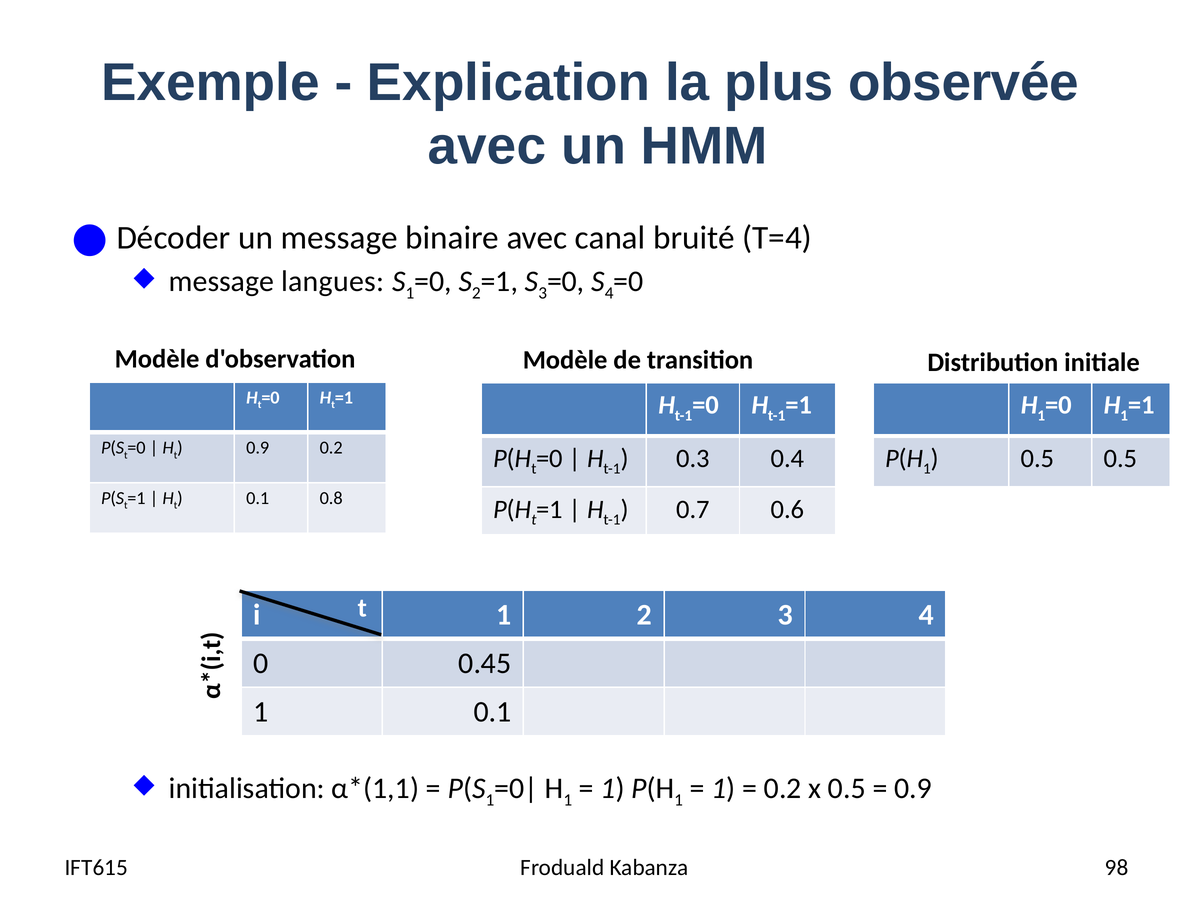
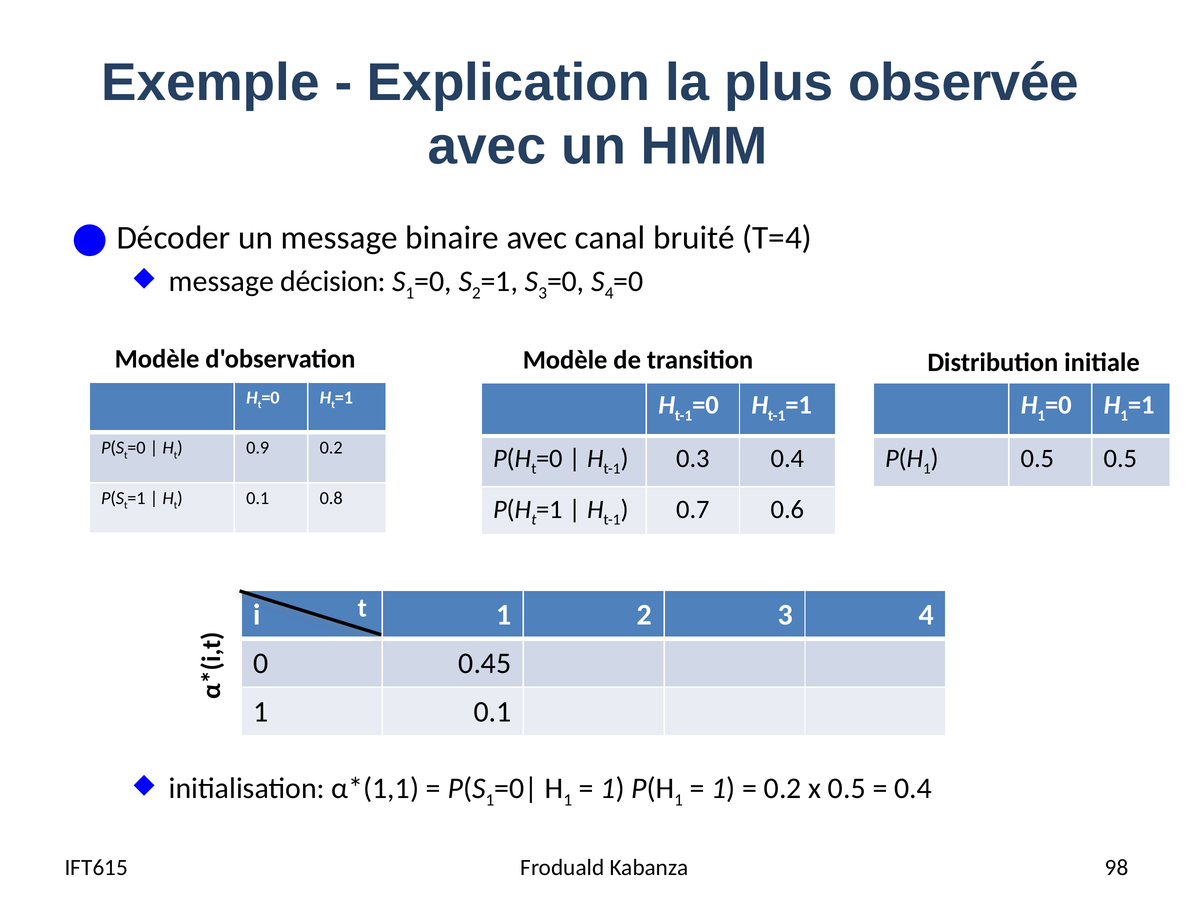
langues: langues -> décision (333, 281)
0.9: 0.9 -> 0.4 (913, 788)
